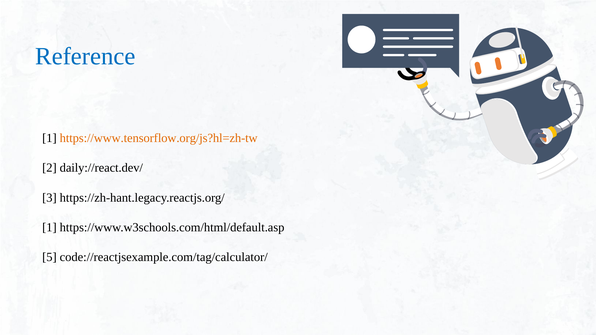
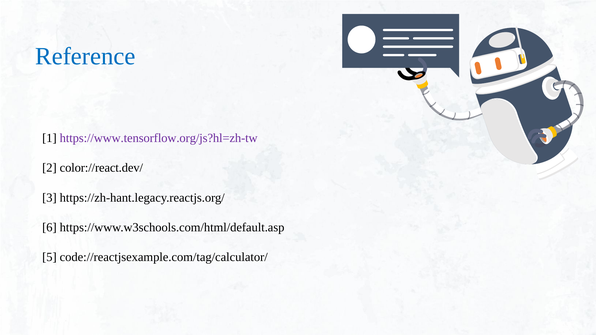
https://www.tensorflow.org/js?hl=zh-tw colour: orange -> purple (159, 138)
daily://react.dev/: daily://react.dev/ -> color://react.dev/ (101, 168)
1: 1 -> 6 (49, 228)
